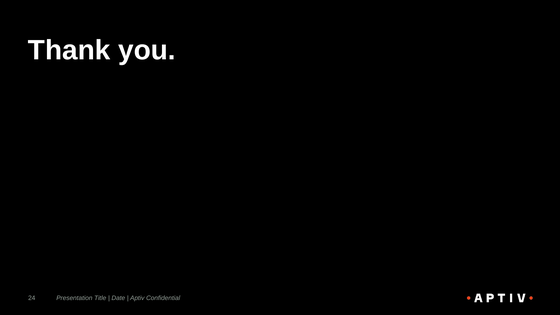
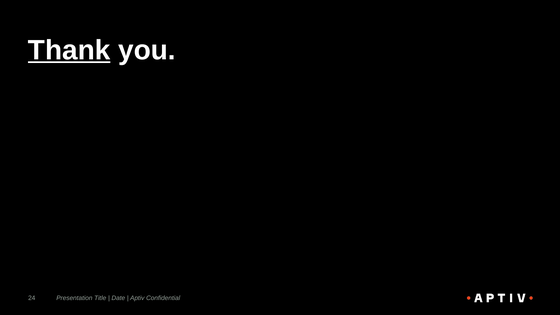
Thank underline: none -> present (69, 50)
